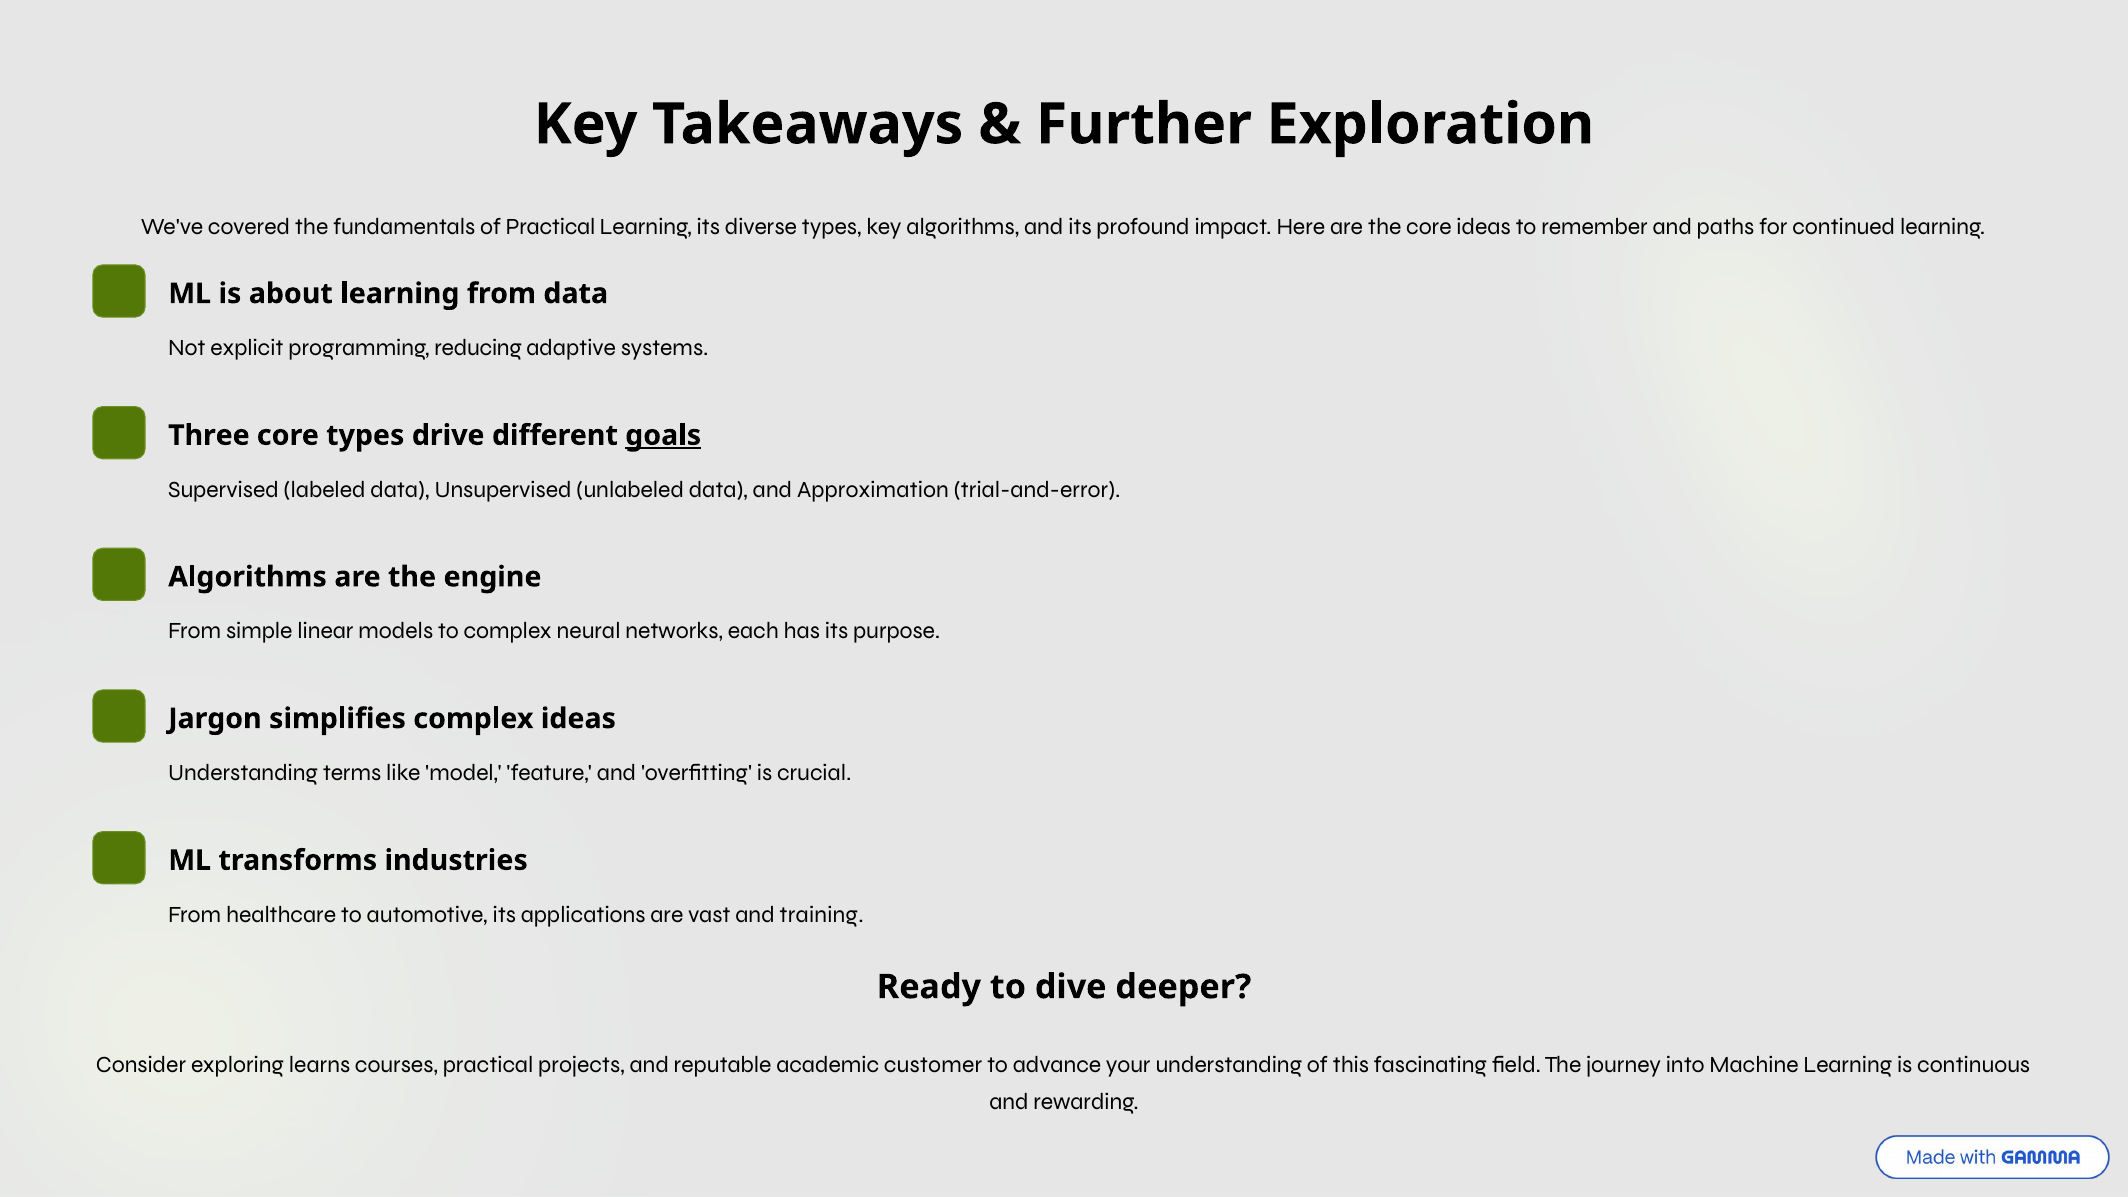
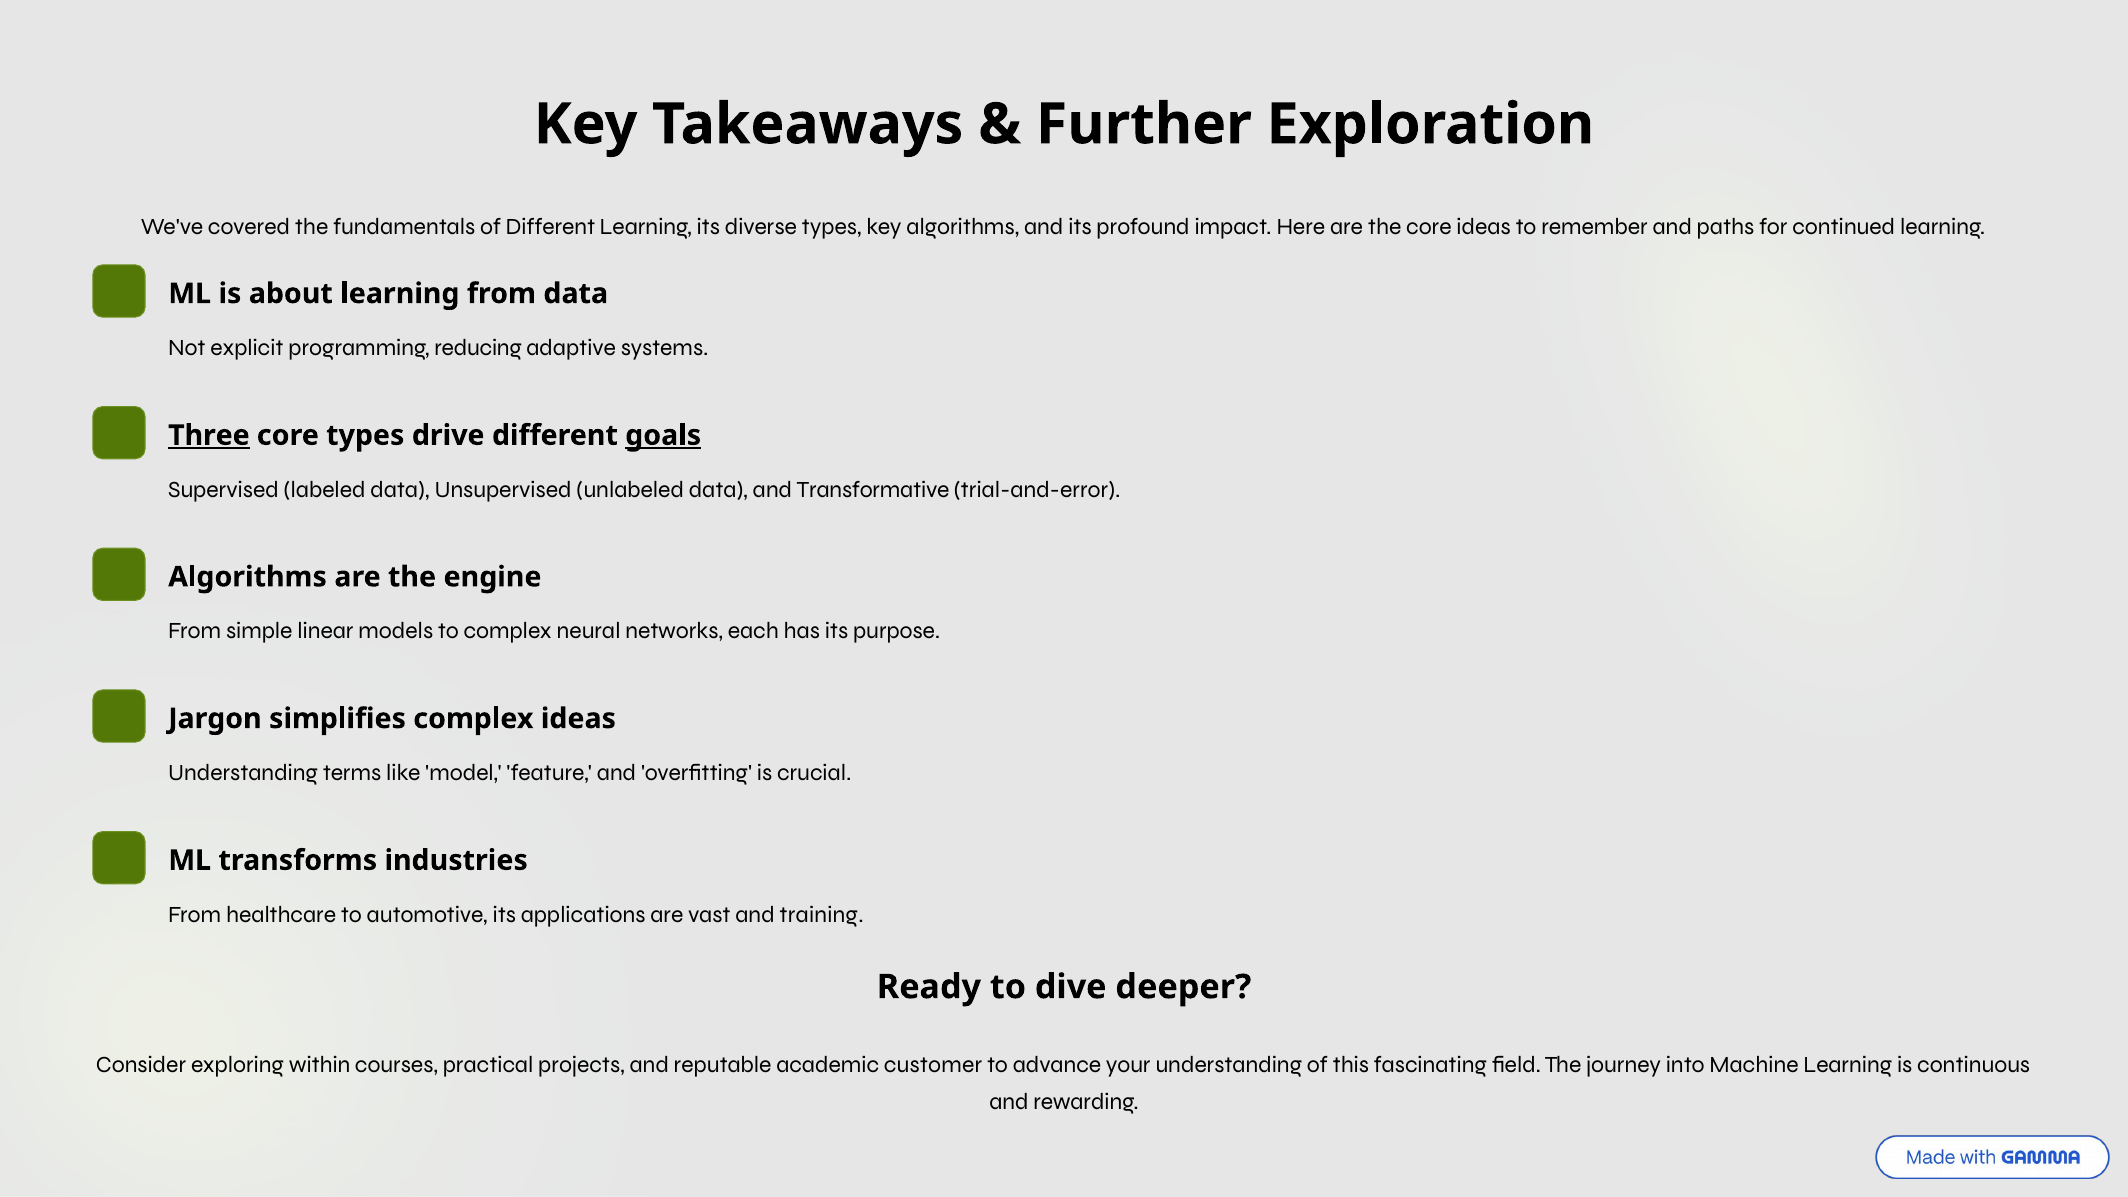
of Practical: Practical -> Different (550, 226)
Three underline: none -> present (209, 435)
Approximation: Approximation -> Transformative (873, 489)
learns: learns -> within (320, 1065)
